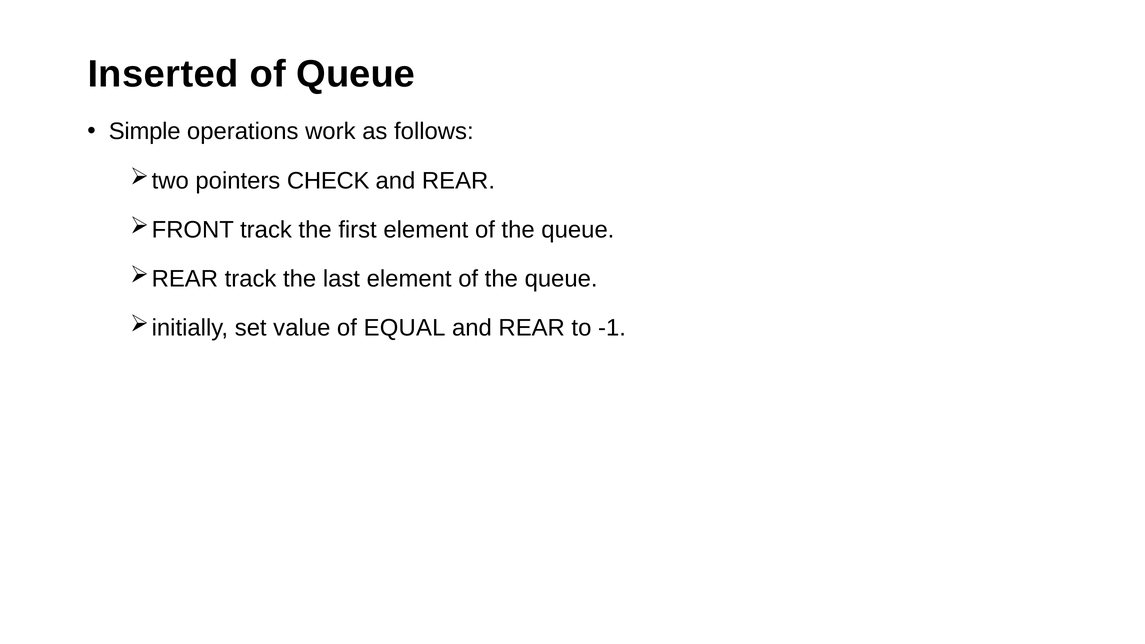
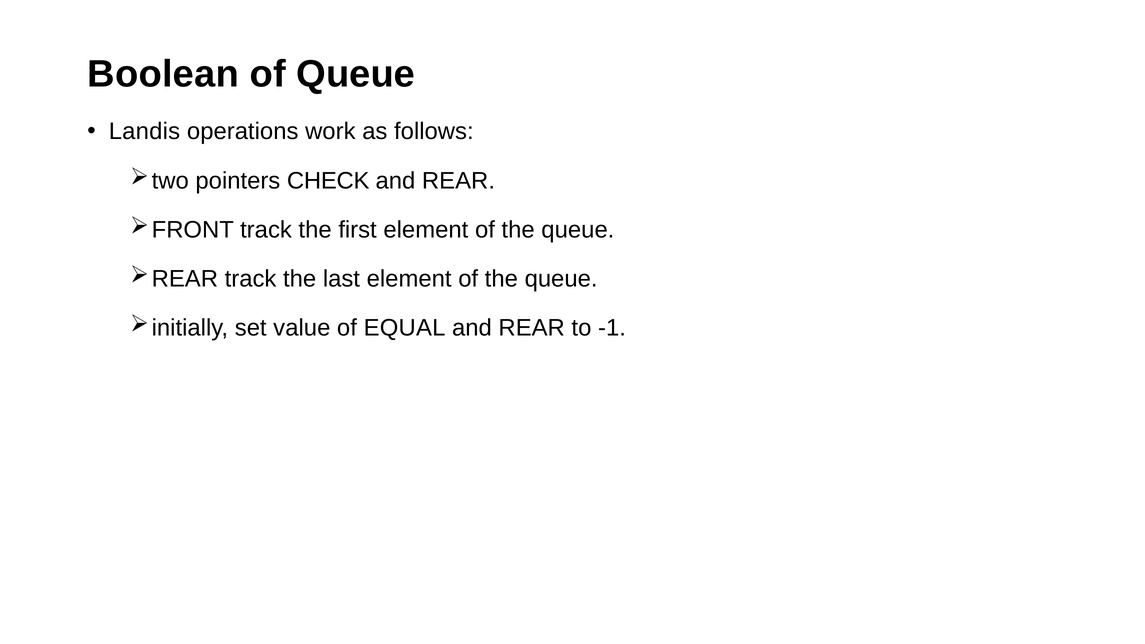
Inserted: Inserted -> Boolean (163, 74)
Simple: Simple -> Landis (144, 132)
